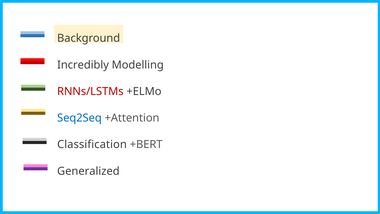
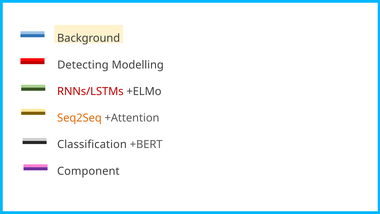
Incredibly: Incredibly -> Detecting (83, 65)
Seq2Seq colour: blue -> orange (79, 118)
Generalized: Generalized -> Component (88, 171)
